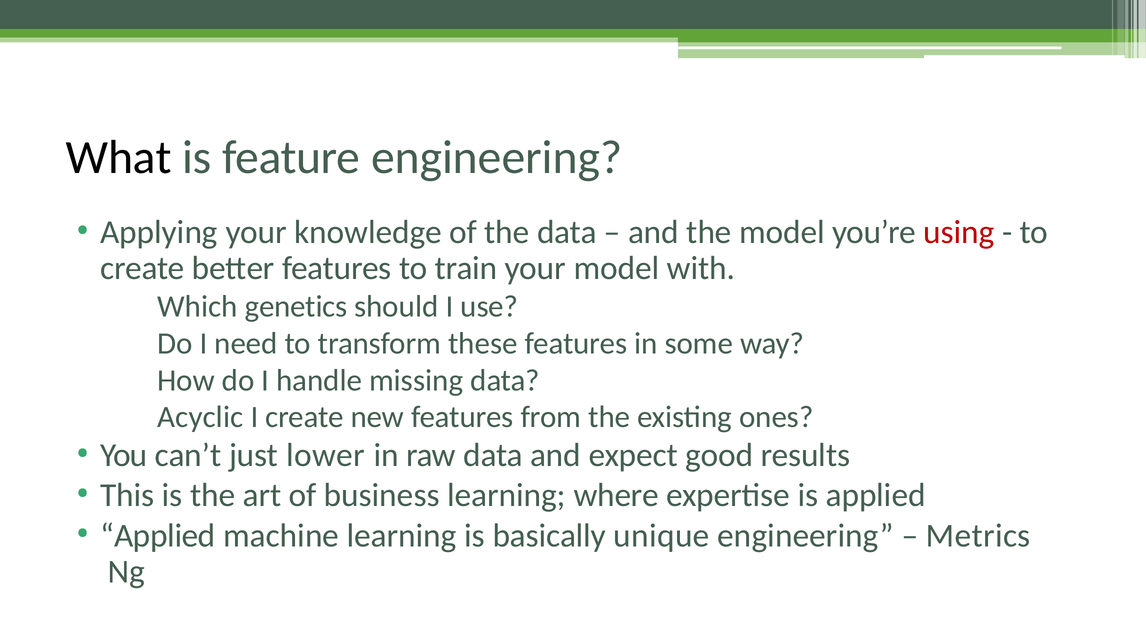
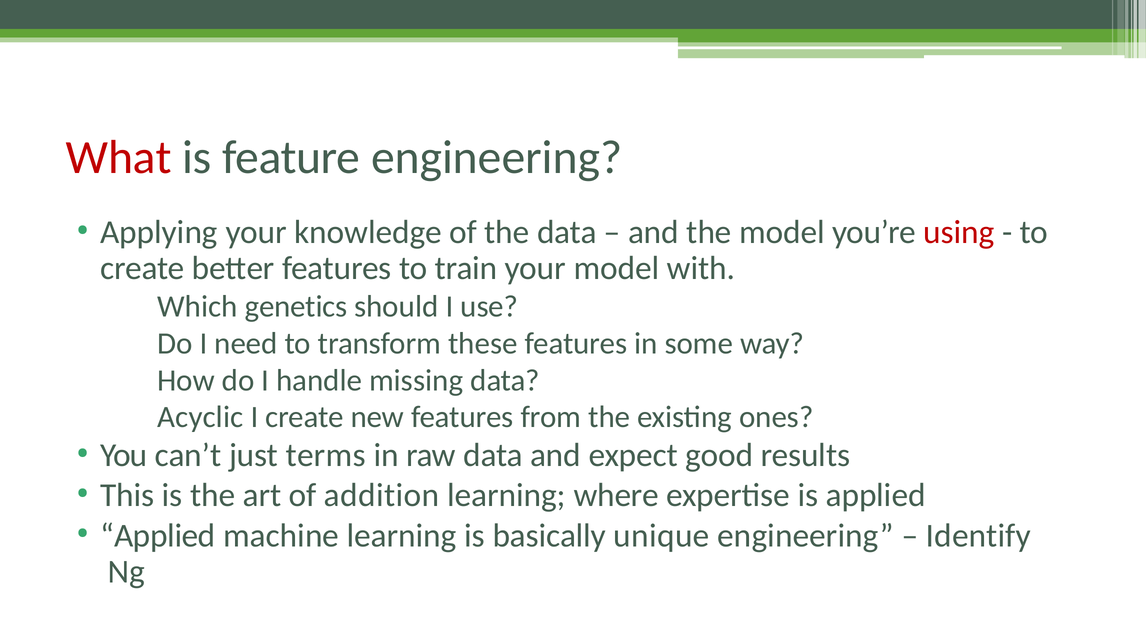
What colour: black -> red (119, 158)
lower: lower -> terms (326, 456)
business: business -> addition (382, 496)
Metrics: Metrics -> Identify (978, 536)
